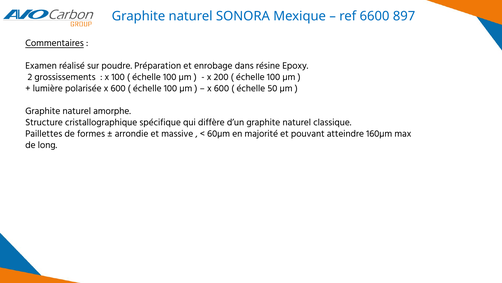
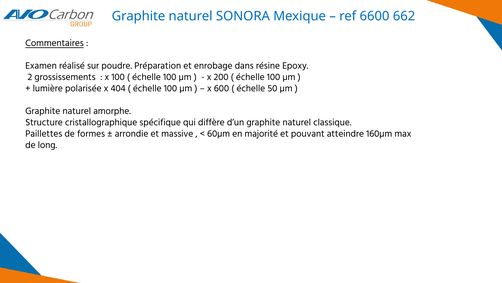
897: 897 -> 662 (404, 16)
polarisée x 600: 600 -> 404 (118, 88)
